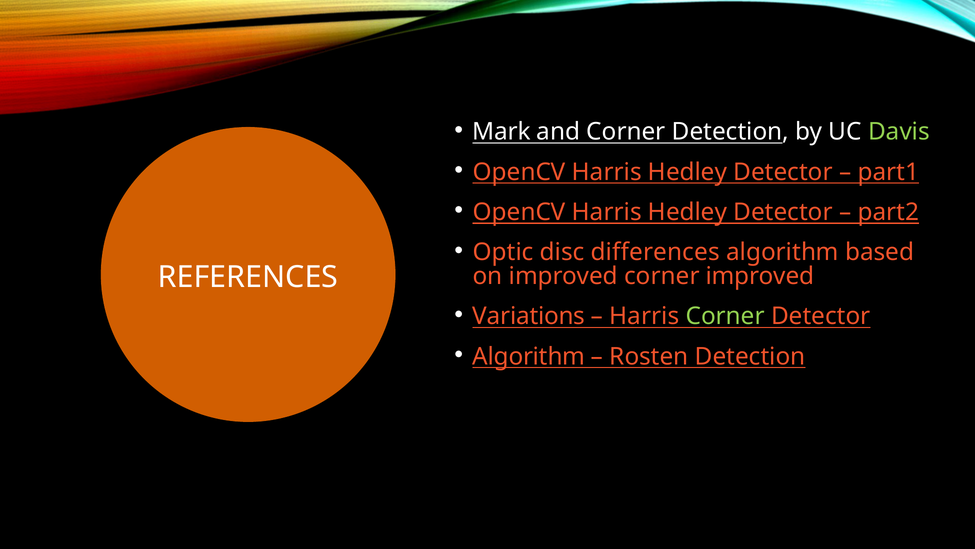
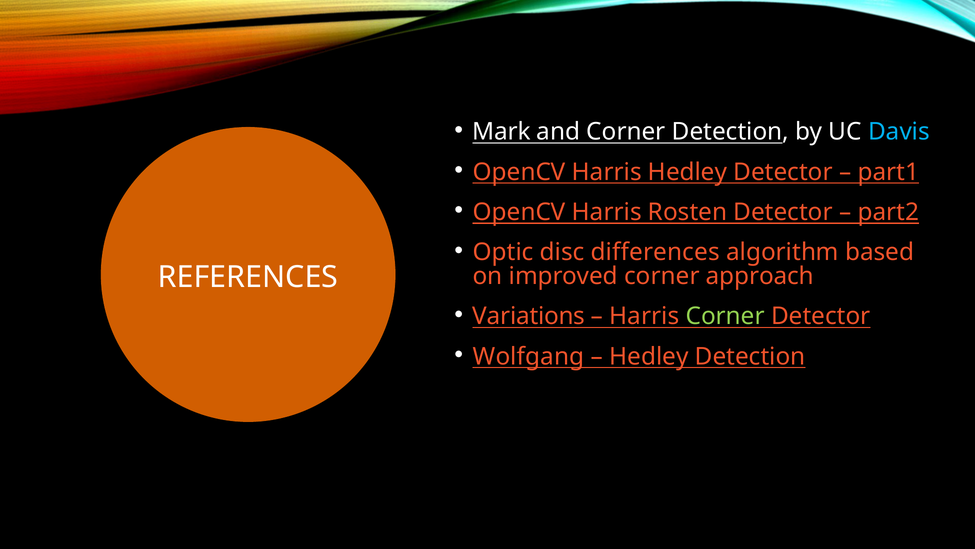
Davis colour: light green -> light blue (899, 132)
Hedley: Hedley -> Rosten (688, 212)
corner improved: improved -> approach (760, 276)
Algorithm: Algorithm -> Wolfgang (529, 356)
Rosten: Rosten -> Hedley (649, 356)
